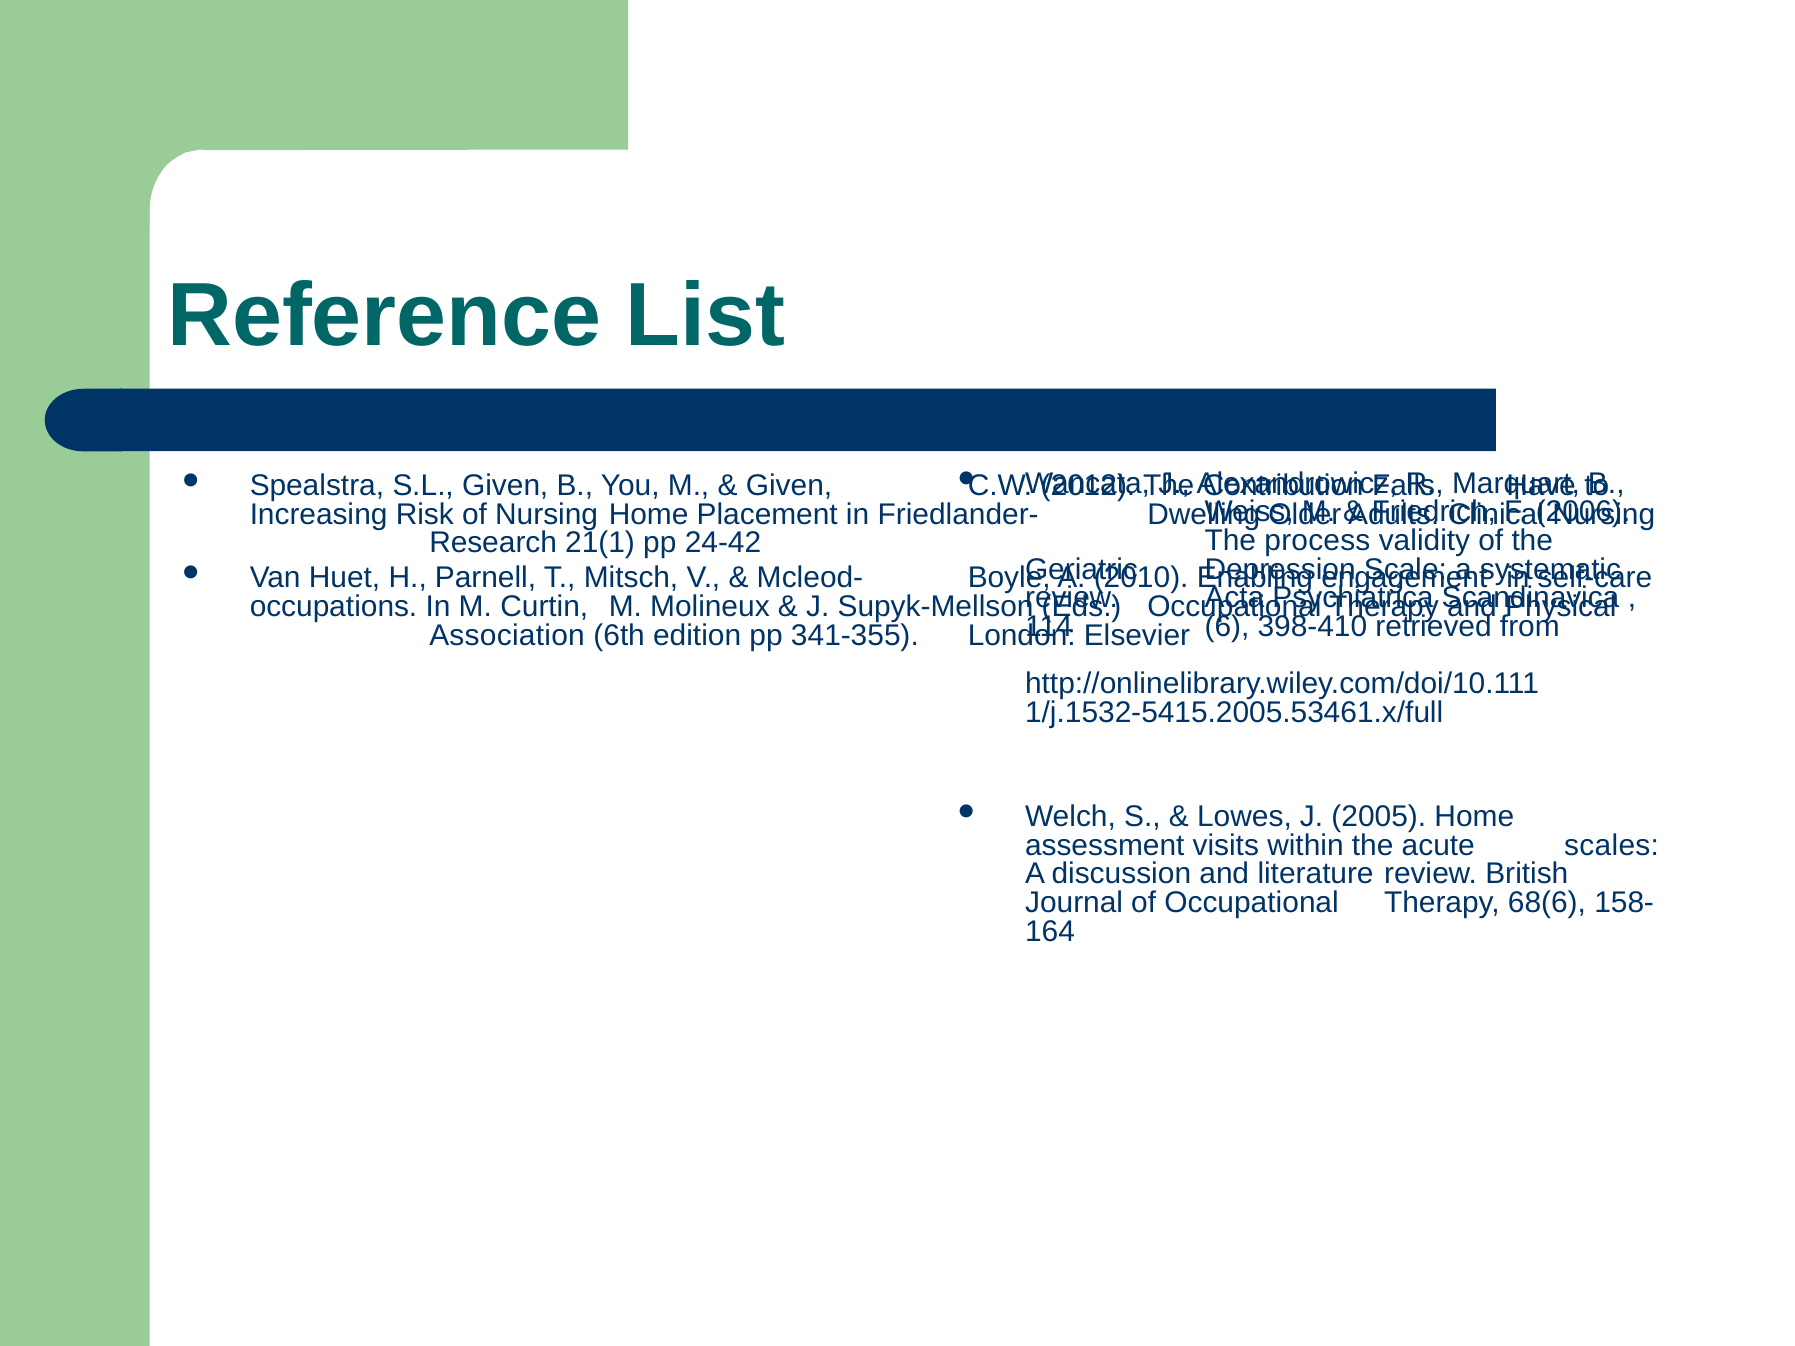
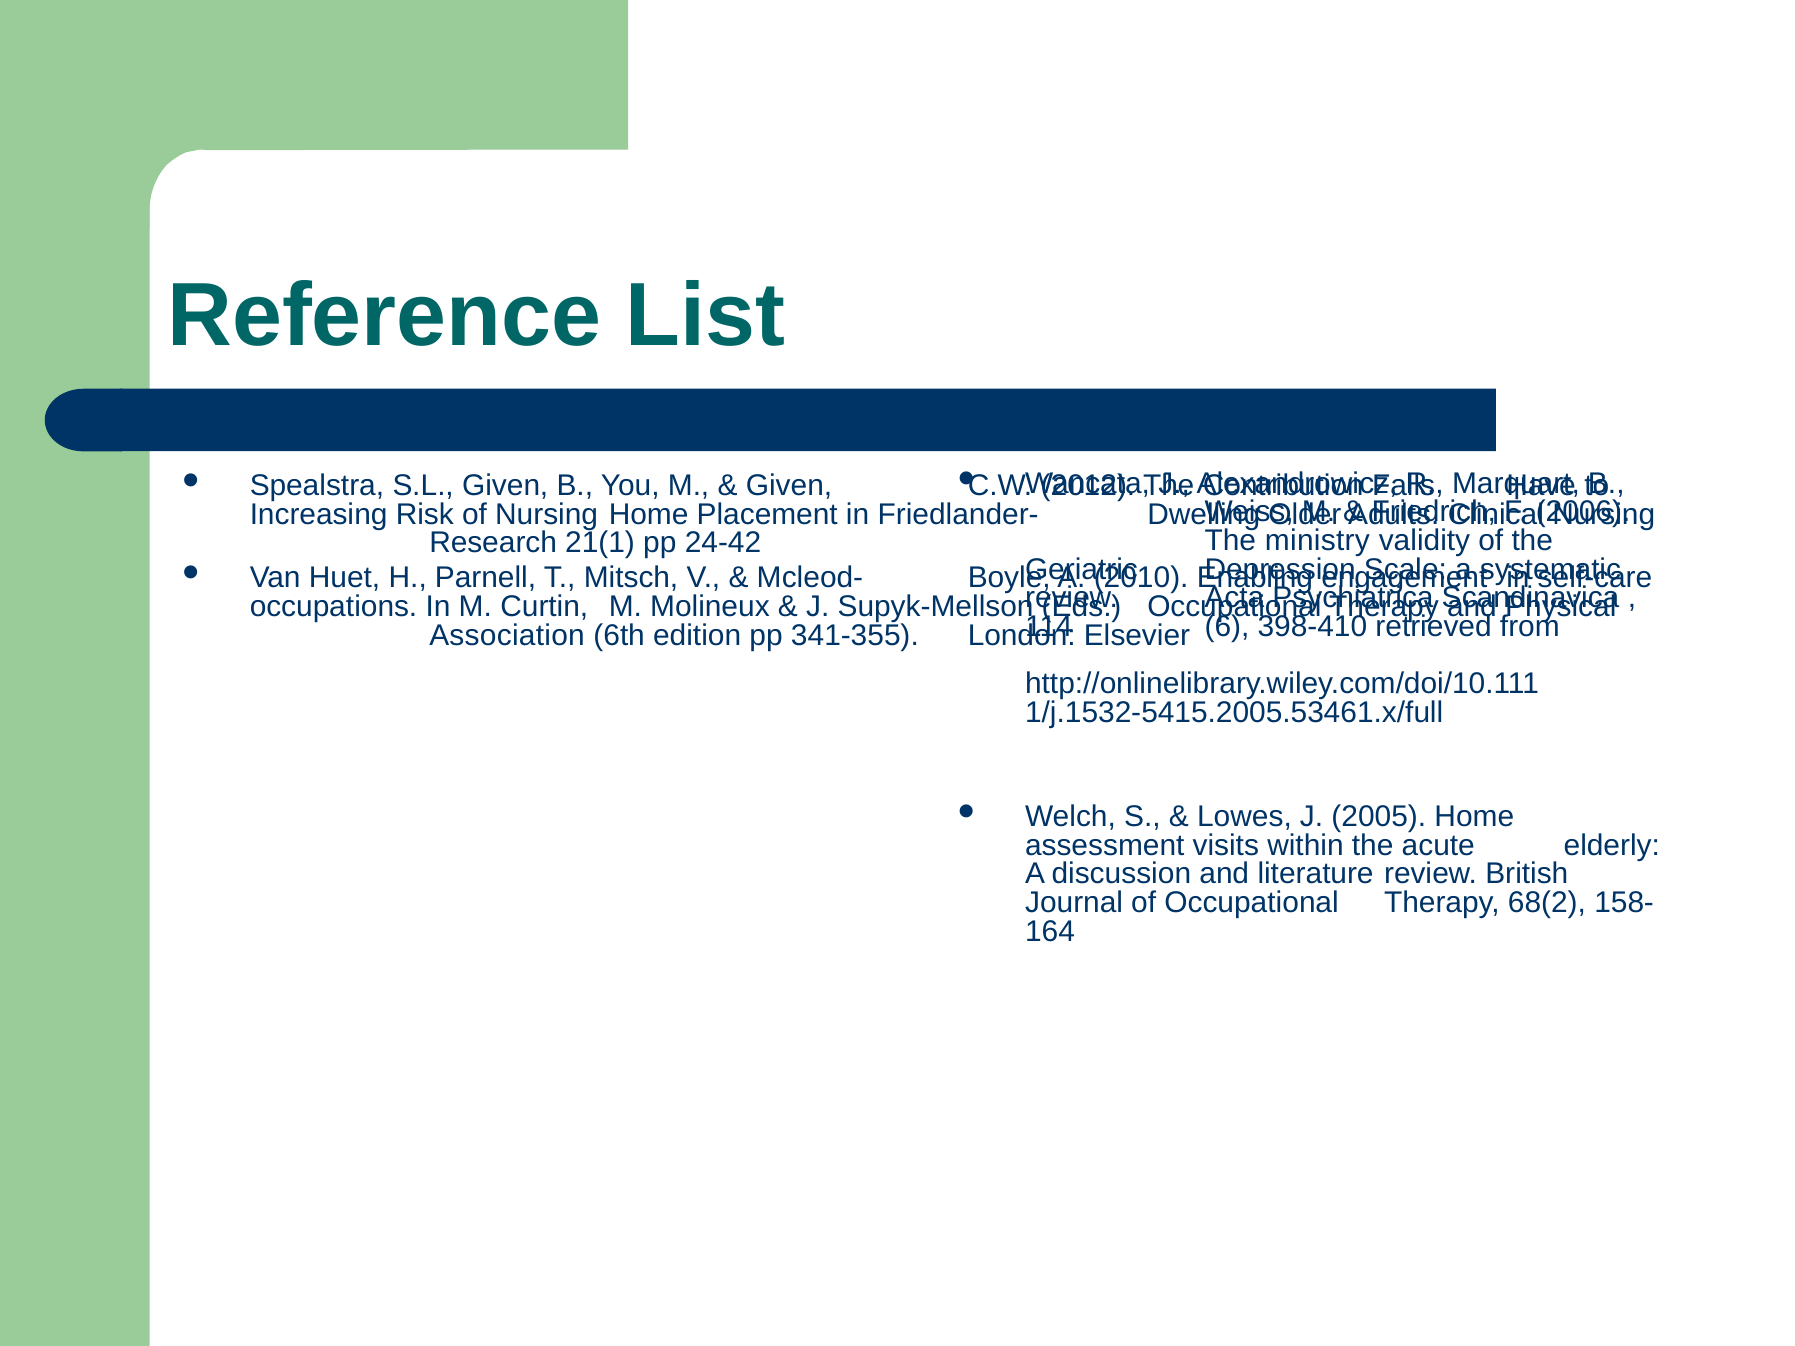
process: process -> ministry (1317, 541)
scales: scales -> elderly (1612, 846)
68(6: 68(6 -> 68(2 (1547, 903)
